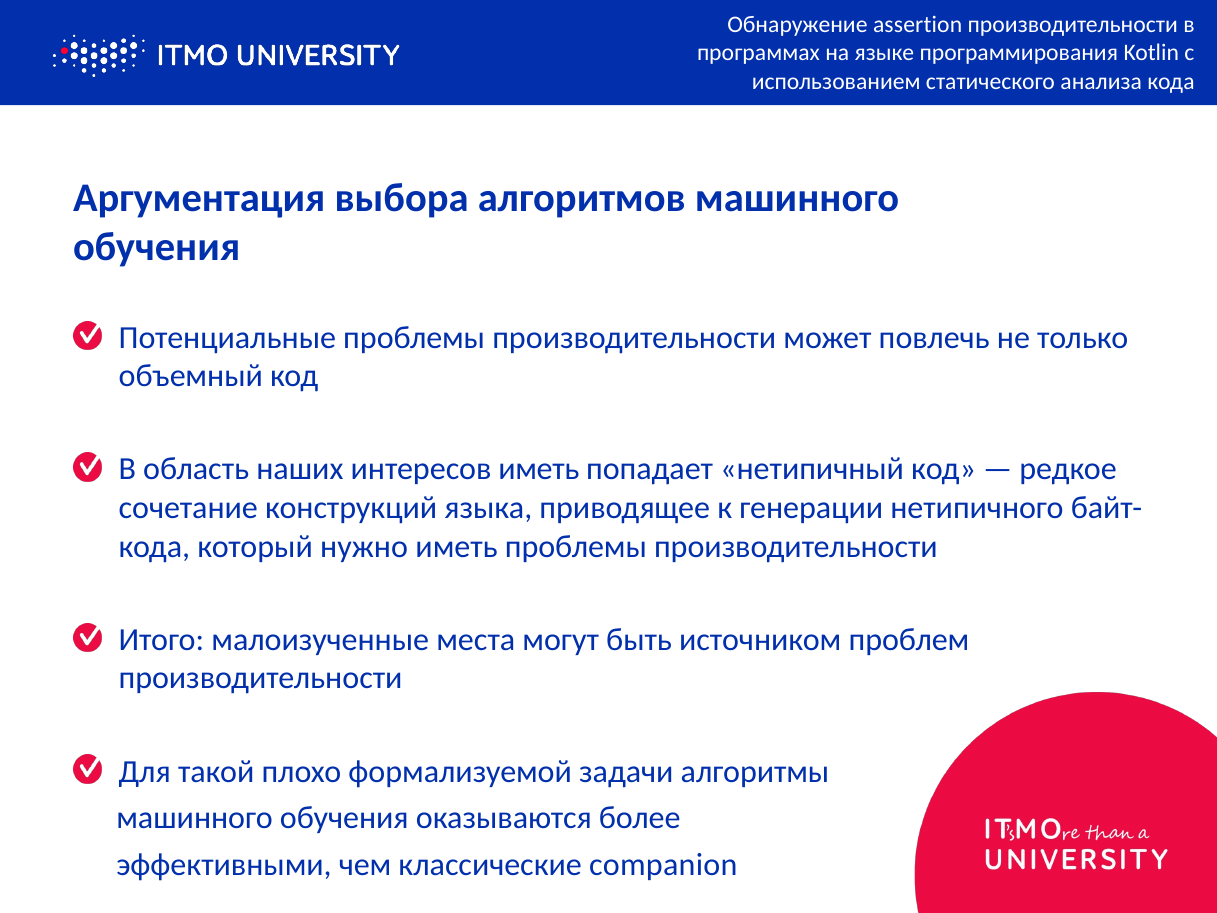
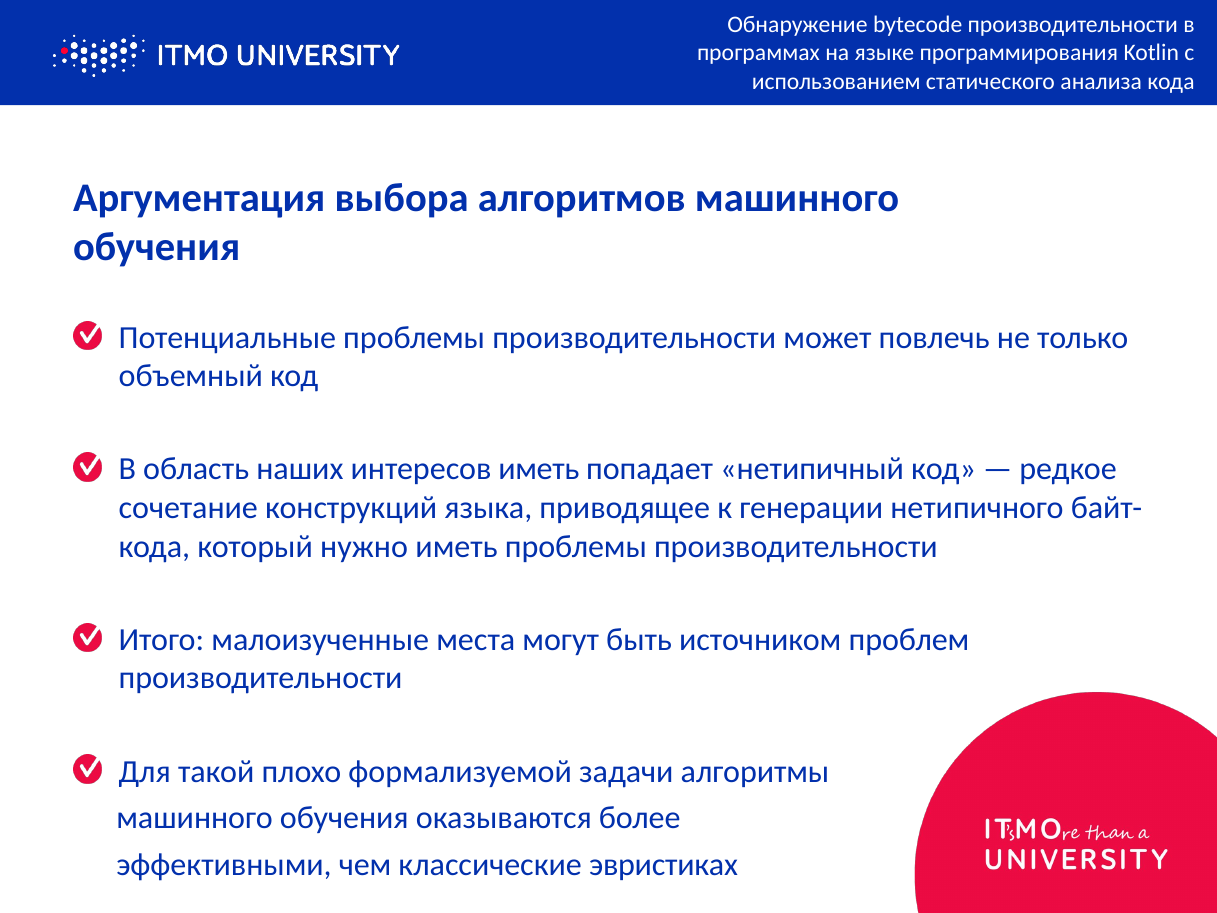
assertion: assertion -> bytecode (918, 25)
companion: companion -> эвристиках (664, 864)
